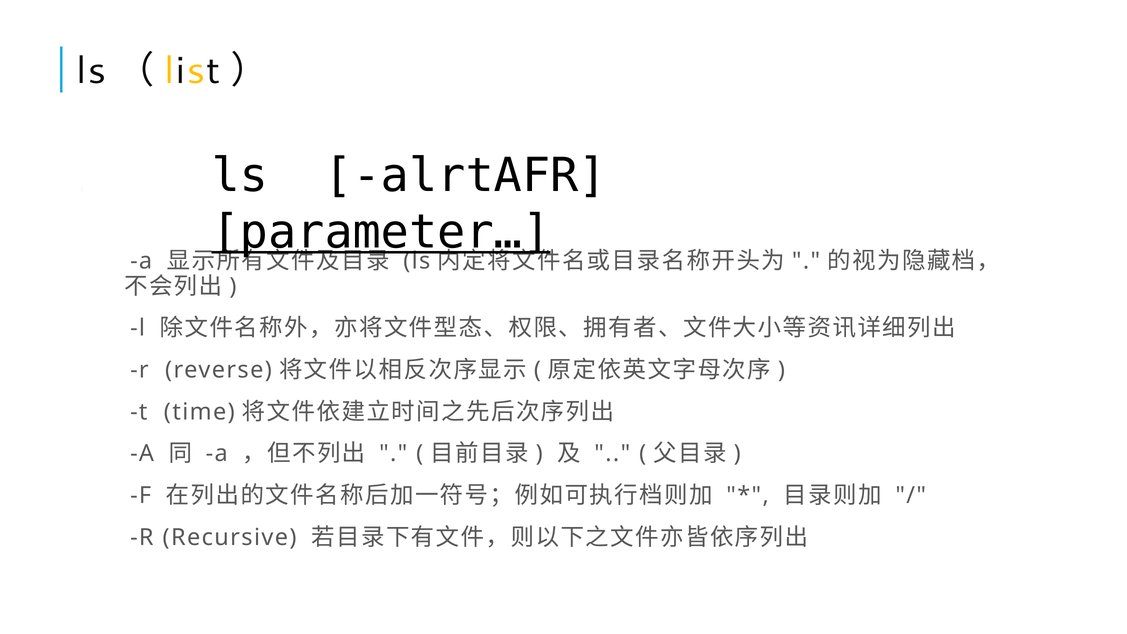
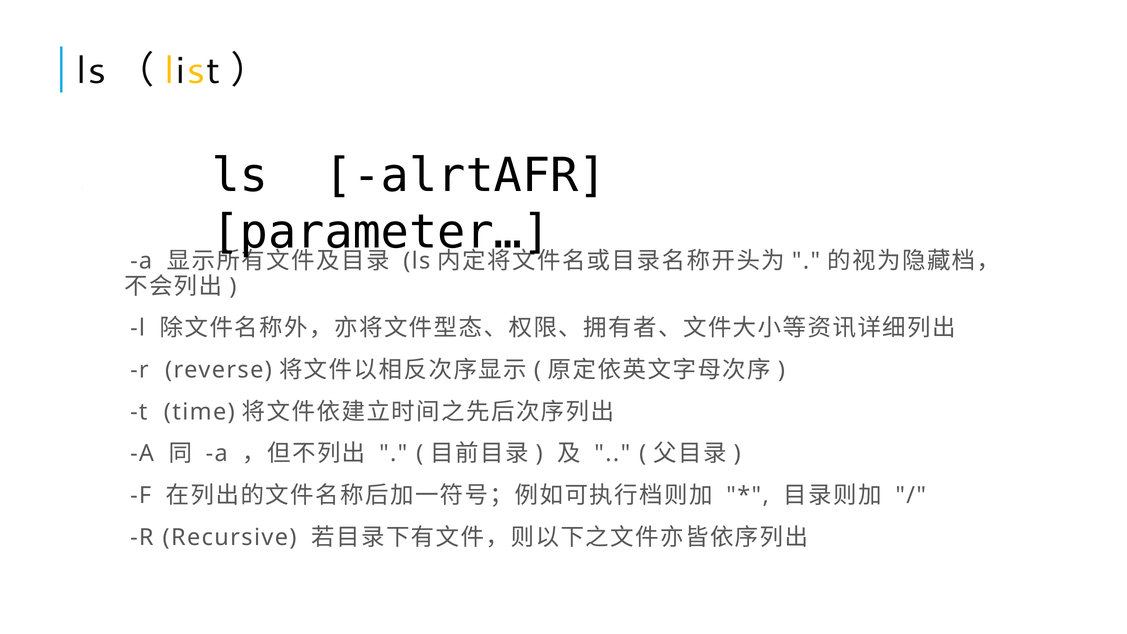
parameter… underline: present -> none (381, 232)
